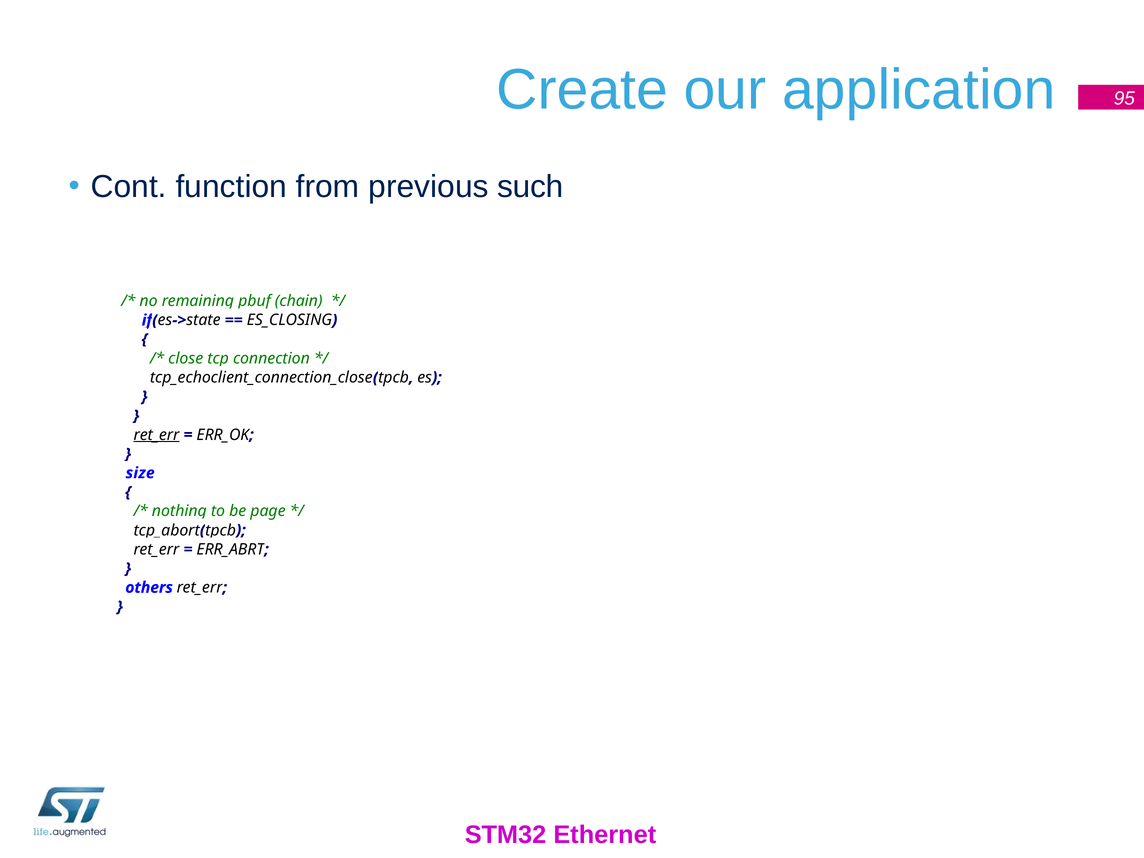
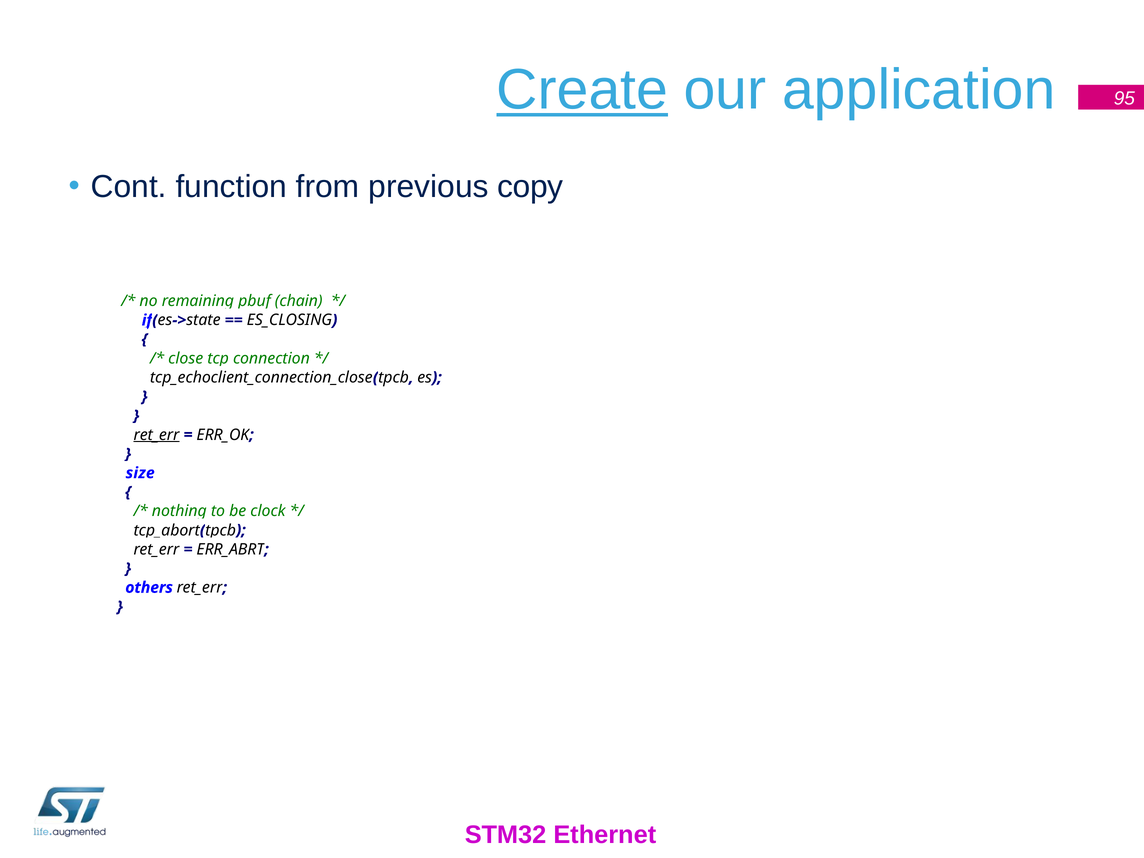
Create underline: none -> present (582, 90)
such: such -> copy (530, 187)
page: page -> clock (268, 511)
